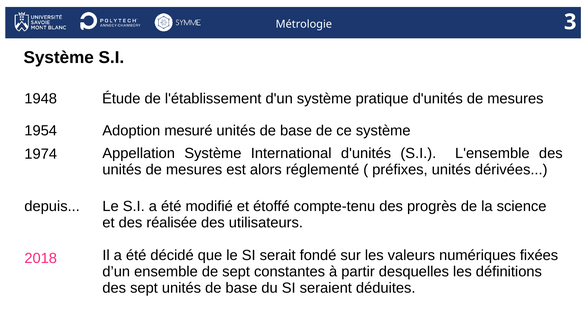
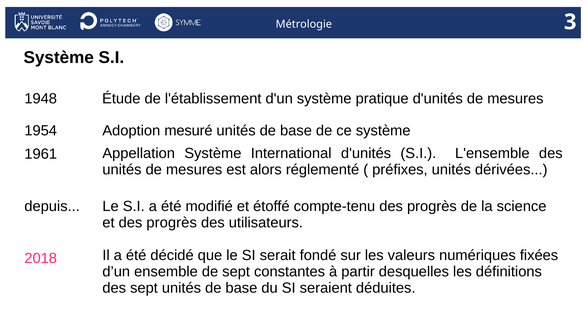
1974: 1974 -> 1961 (41, 154)
et des réalisée: réalisée -> progrès (172, 223)
